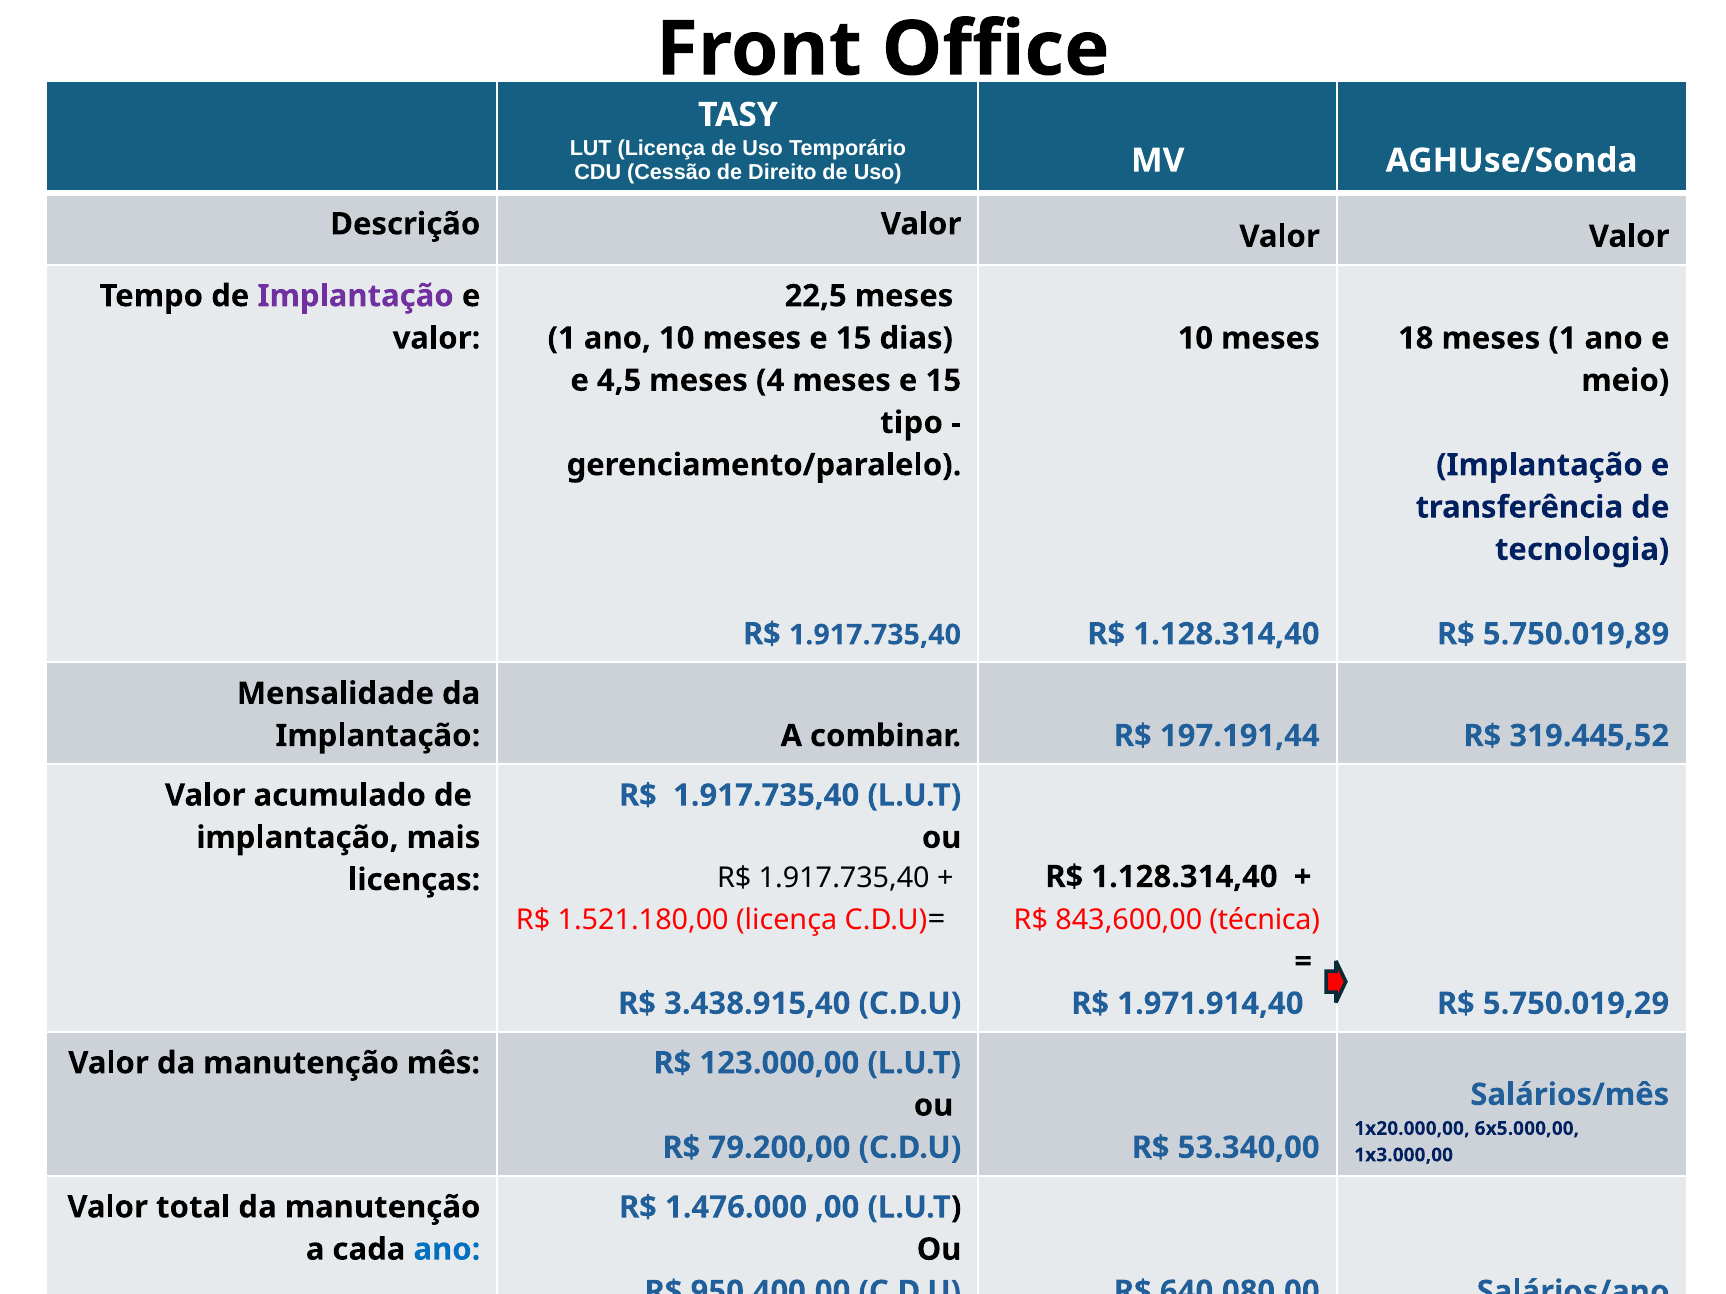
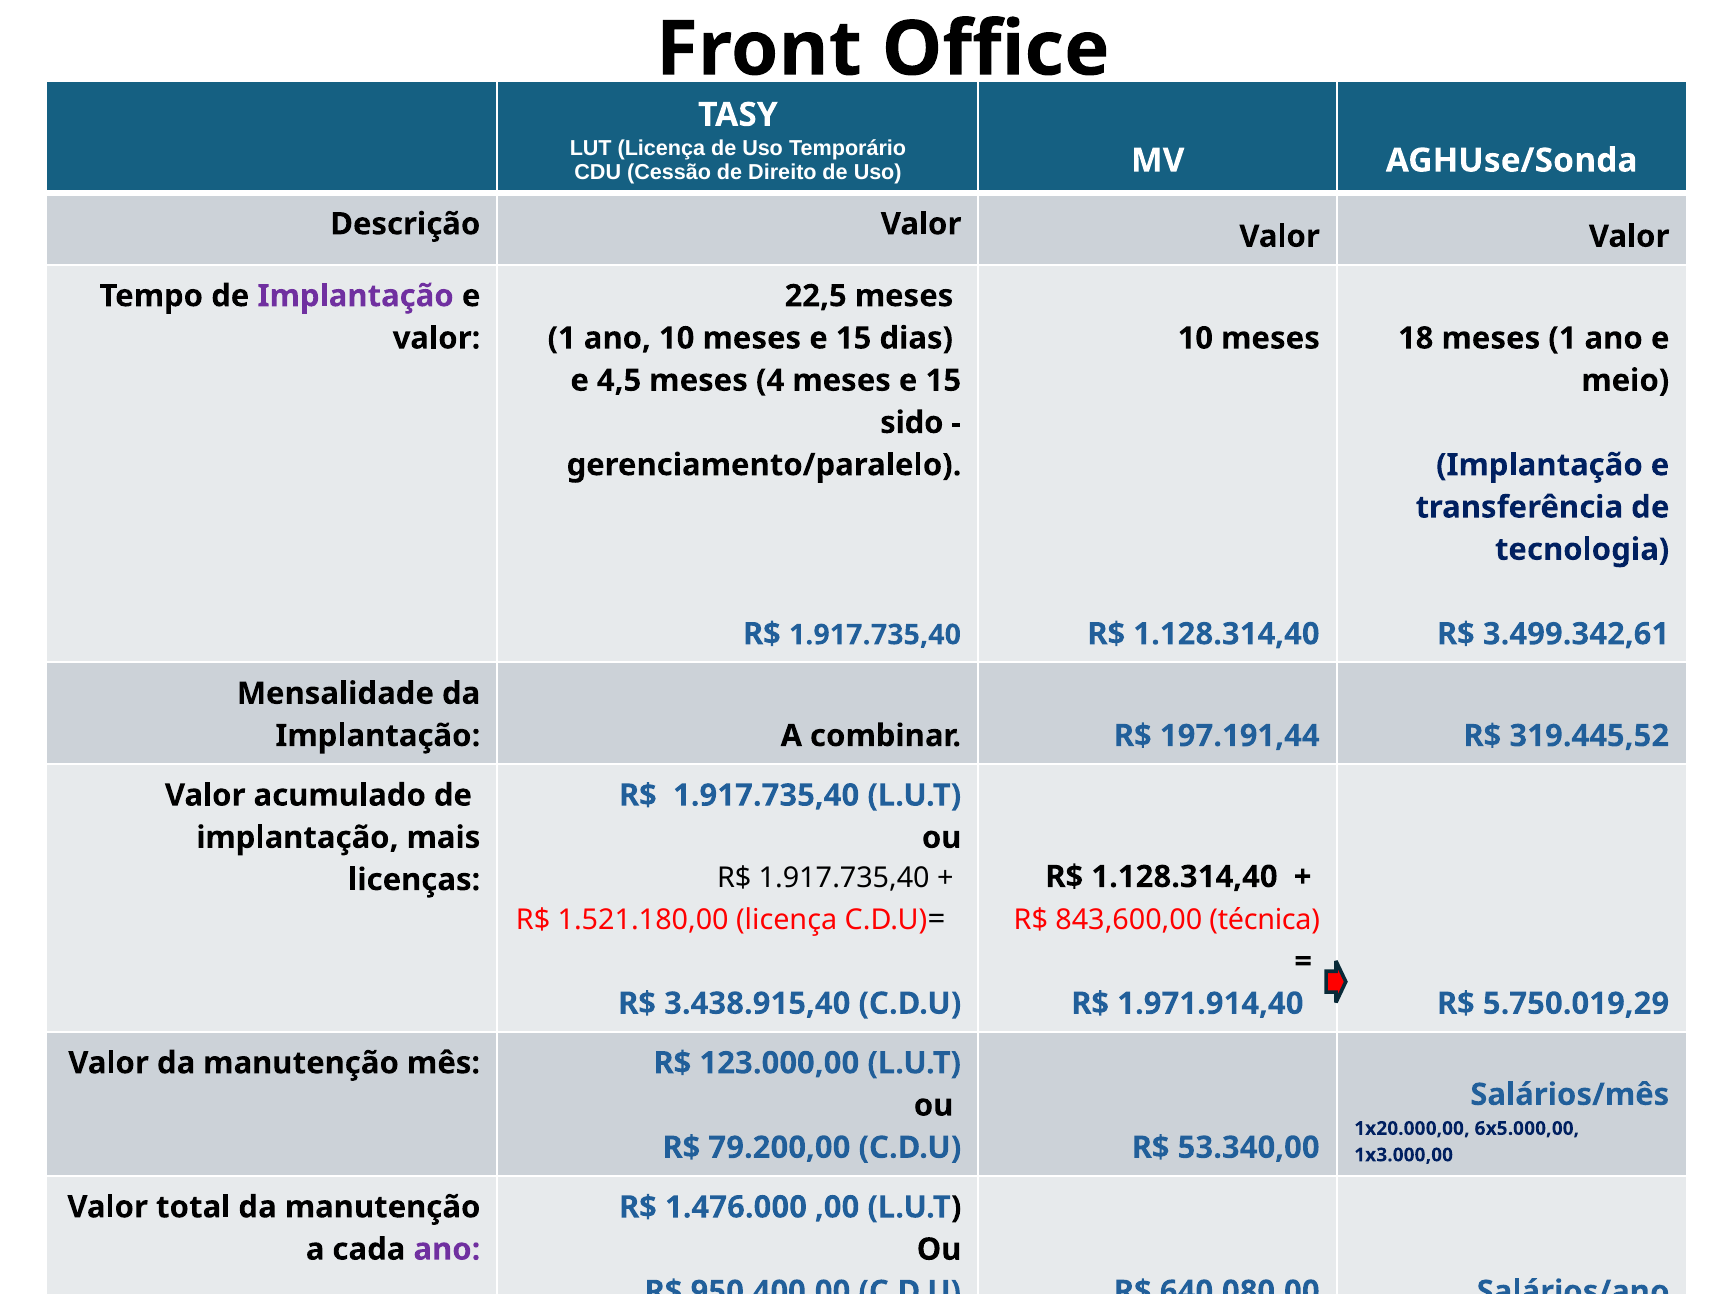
tipo: tipo -> sido (912, 423)
5.750.019,89: 5.750.019,89 -> 3.499.342,61 (1576, 634)
ano colour: blue -> purple (447, 1250)
